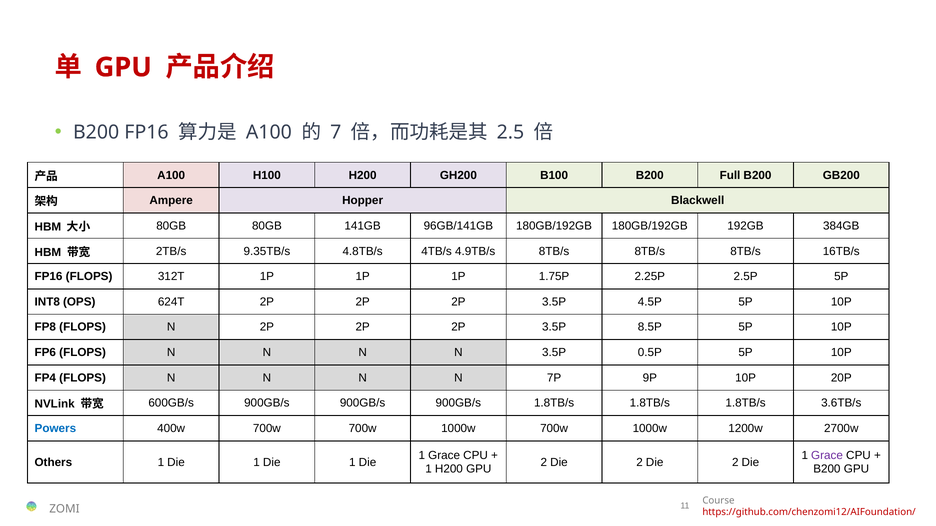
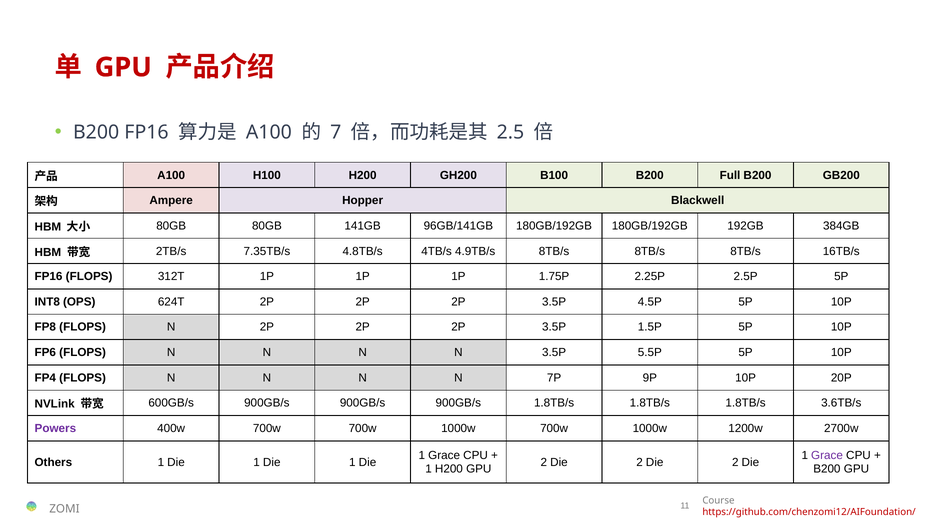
9.35TB/s: 9.35TB/s -> 7.35TB/s (267, 251)
8.5P: 8.5P -> 1.5P (650, 327)
0.5P: 0.5P -> 5.5P (650, 353)
Powers colour: blue -> purple (55, 429)
